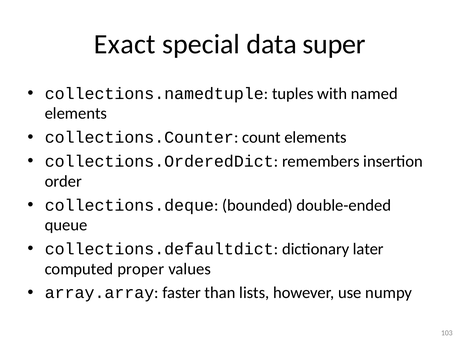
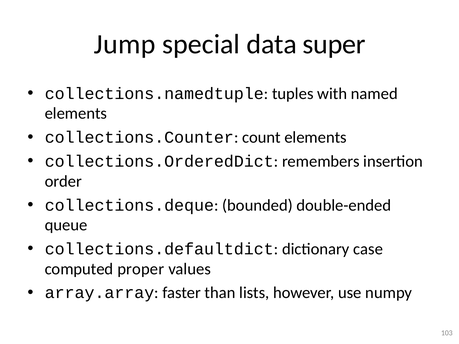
Exact: Exact -> Jump (125, 44)
later: later -> case (368, 249)
